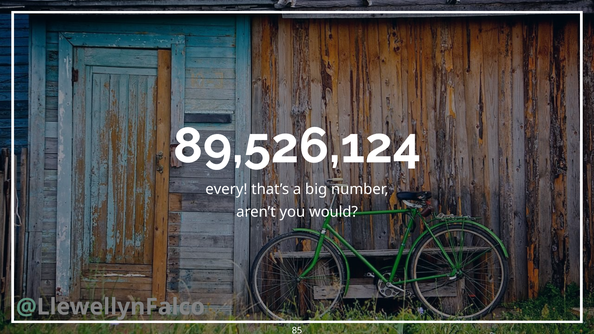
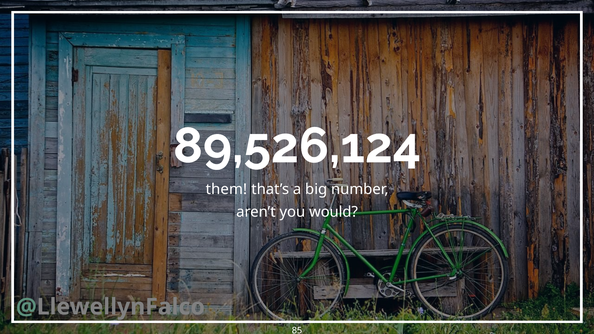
every: every -> them (226, 189)
